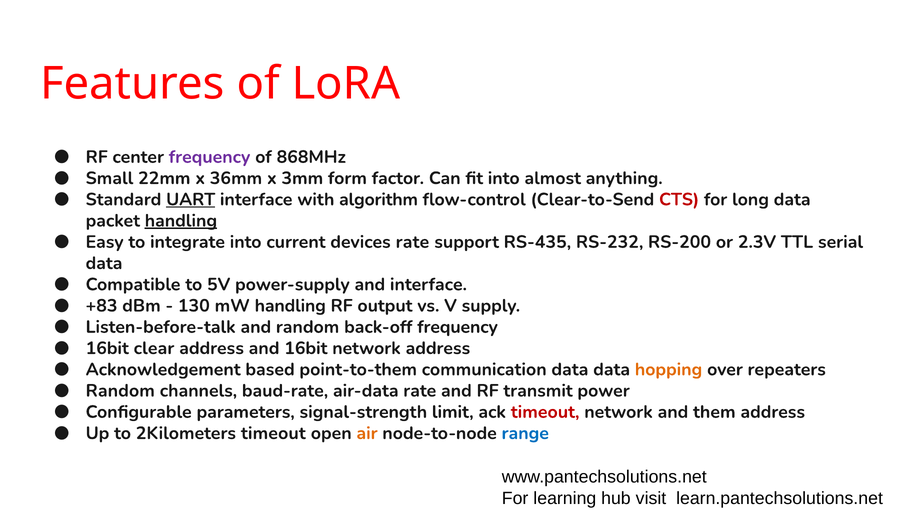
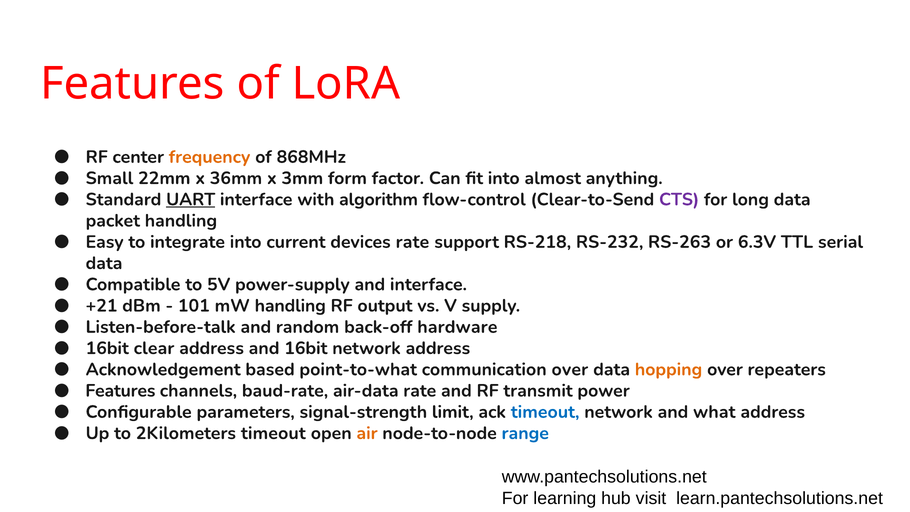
frequency colour: purple -> orange (209, 157)
CTS colour: red -> purple (679, 199)
handling underline: present -> none (181, 221)
RS-435: RS-435 -> RS-218 (537, 242)
RS-200: RS-200 -> RS-263 (680, 242)
2.3V: 2.3V -> 6.3V (757, 242)
+83: +83 -> +21 (102, 306)
130: 130 -> 101 (194, 306)
back-off frequency: frequency -> hardware (457, 327)
point-to-them: point-to-them -> point-to-what (358, 369)
communication data: data -> over (570, 369)
Random: Random -> Features (120, 391)
timeout colour: red -> blue (545, 412)
them: them -> what (714, 412)
